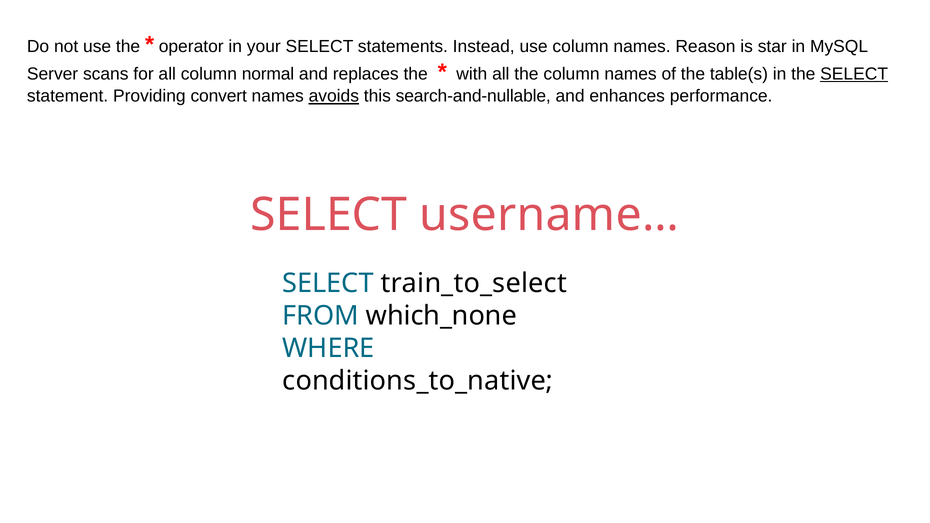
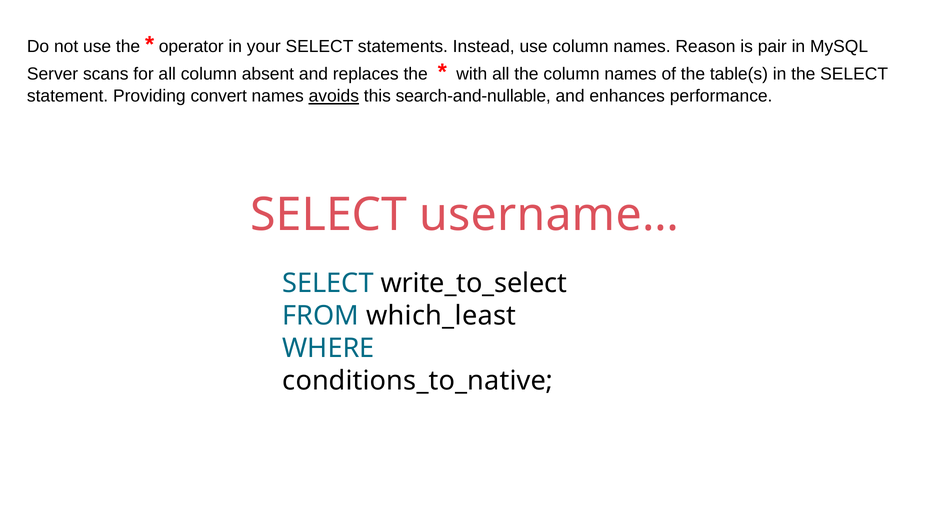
star: star -> pair (772, 46)
normal: normal -> absent (268, 74)
SELECT underline: present -> none (854, 74)
train_to_select: train_to_select -> write_to_select (474, 283)
which_none: which_none -> which_least (441, 316)
